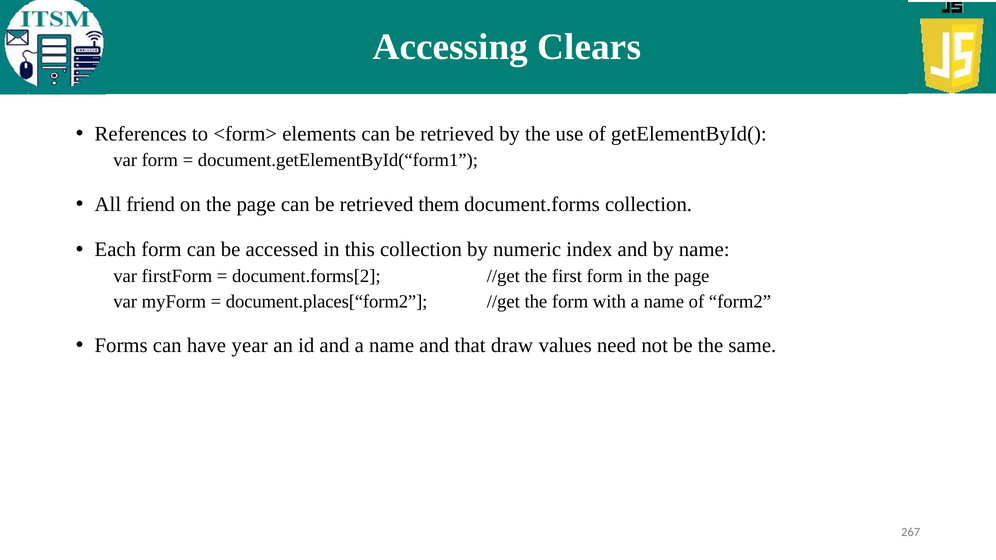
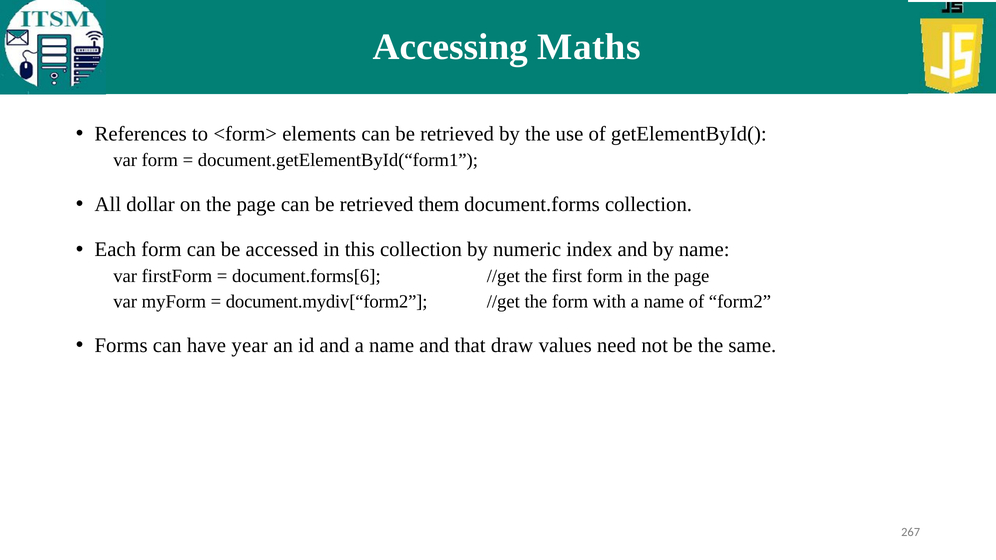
Clears: Clears -> Maths (589, 47)
friend: friend -> dollar (151, 204)
document.forms[2: document.forms[2 -> document.forms[6 (306, 276)
document.places[“form2: document.places[“form2 -> document.mydiv[“form2 (327, 302)
